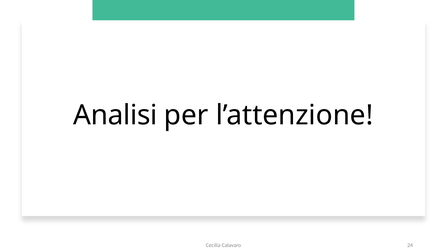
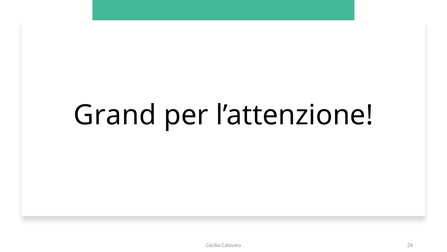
Analisi: Analisi -> Grand (115, 115)
